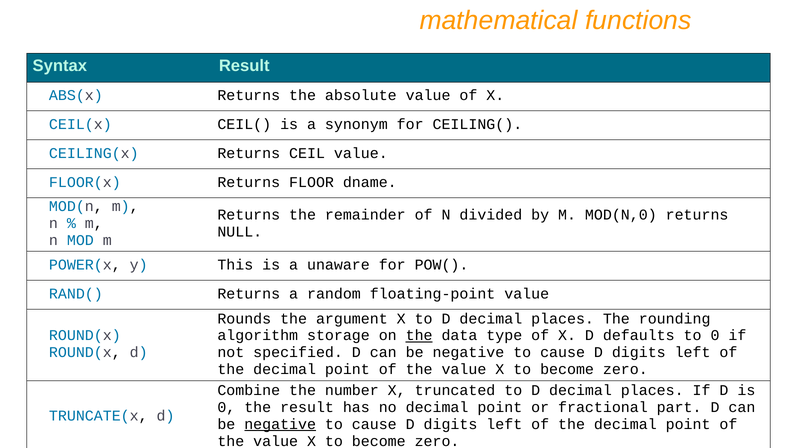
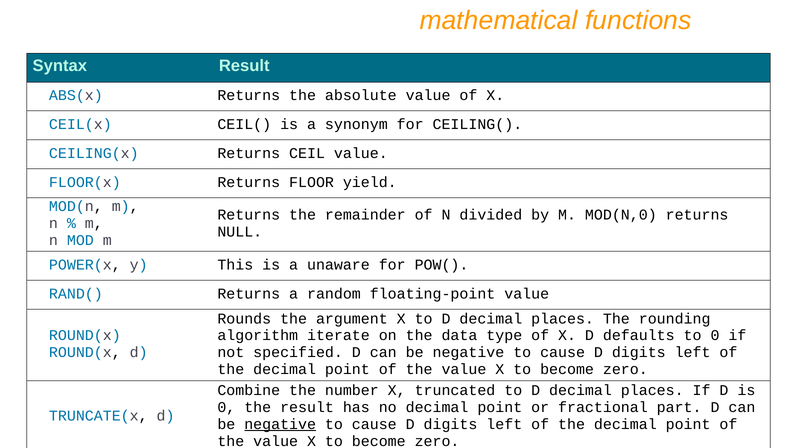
dname: dname -> yield (370, 182)
storage: storage -> iterate (338, 336)
the underline: present -> none (419, 336)
